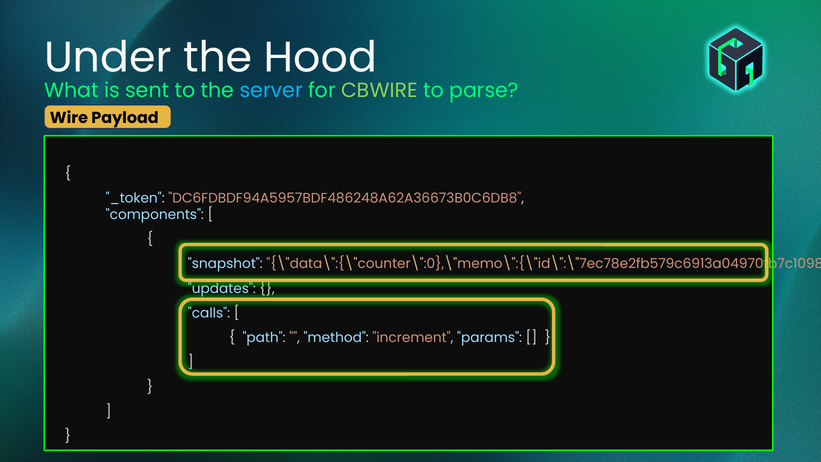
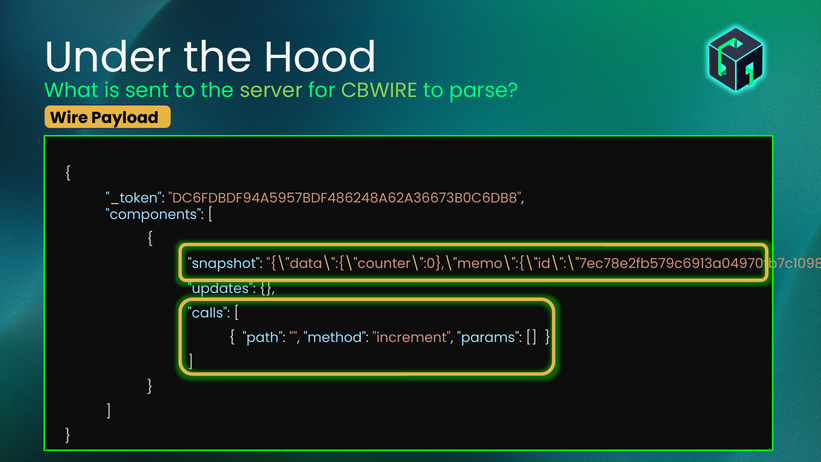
server colour: light blue -> light green (271, 90)
